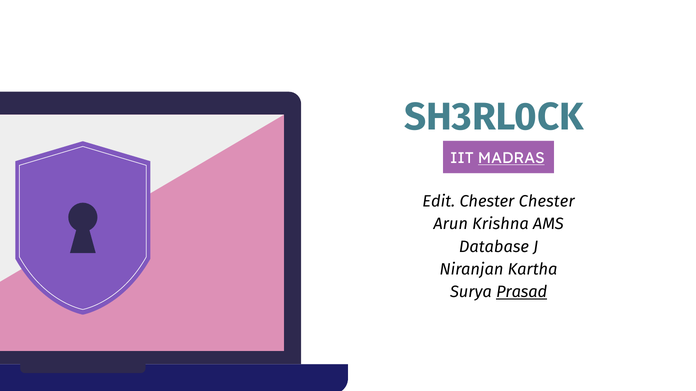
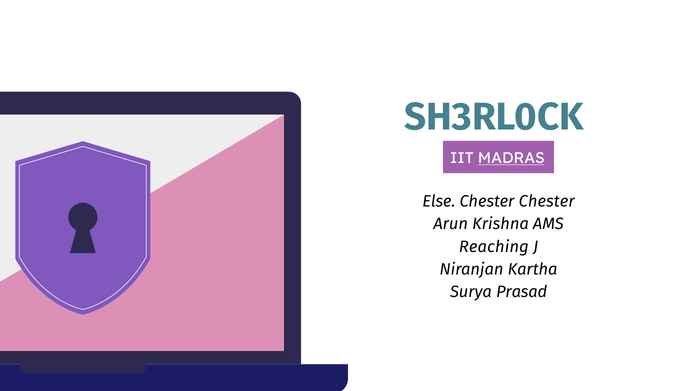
Edit: Edit -> Else (439, 202)
Database: Database -> Reaching (494, 247)
Prasad underline: present -> none (522, 292)
